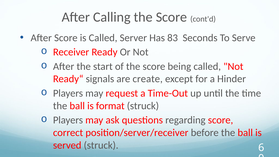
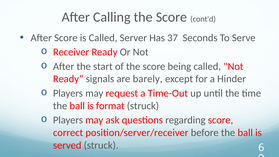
83: 83 -> 37 (173, 38)
create: create -> barely (148, 79)
